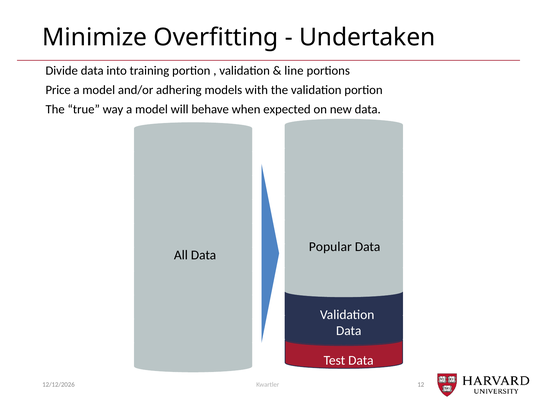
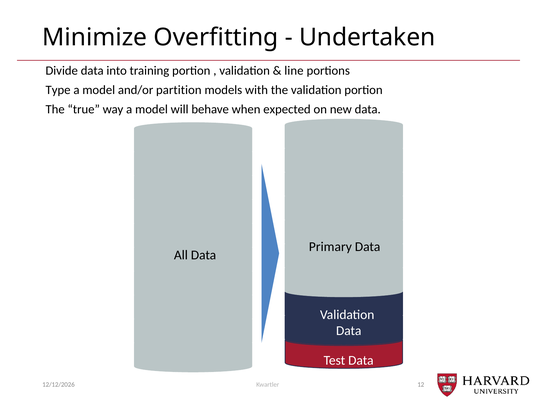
Price: Price -> Type (58, 90)
adhering: adhering -> partition (179, 90)
Popular: Popular -> Primary (330, 246)
